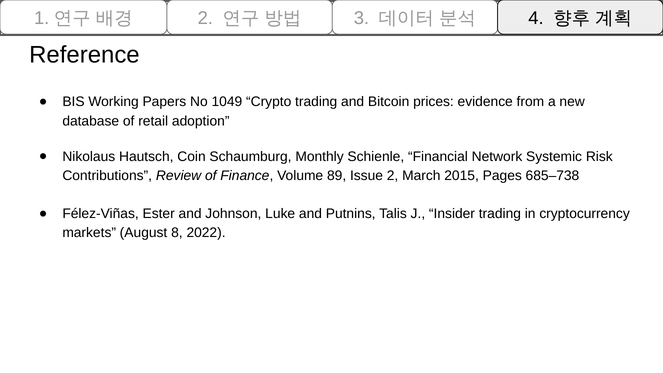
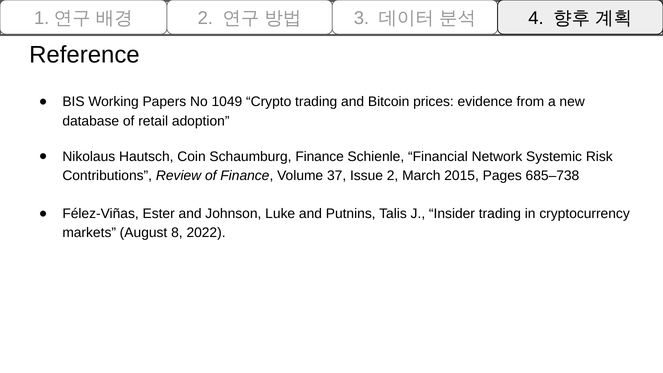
Schaumburg Monthly: Monthly -> Finance (320, 157)
89: 89 -> 37 (337, 176)
